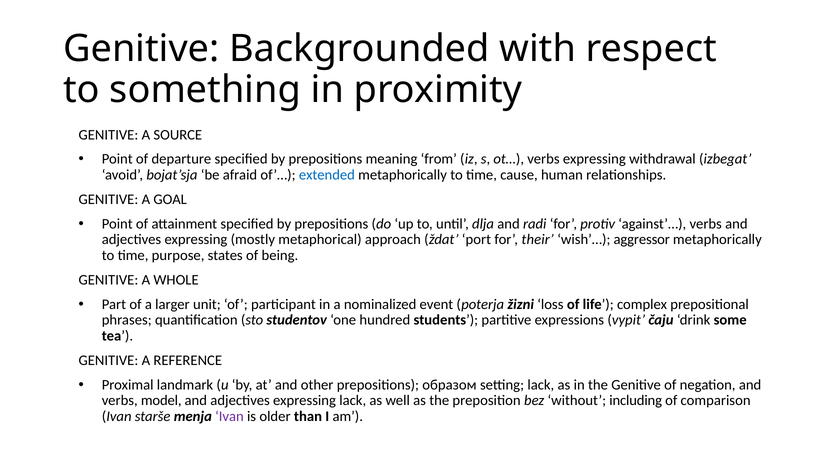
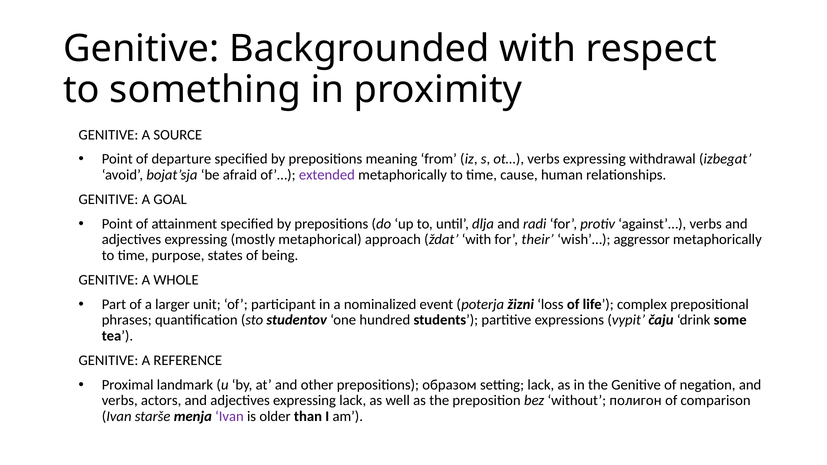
extended colour: blue -> purple (327, 175)
ždat port: port -> with (477, 240)
model: model -> actors (161, 401)
including: including -> полигон (636, 401)
